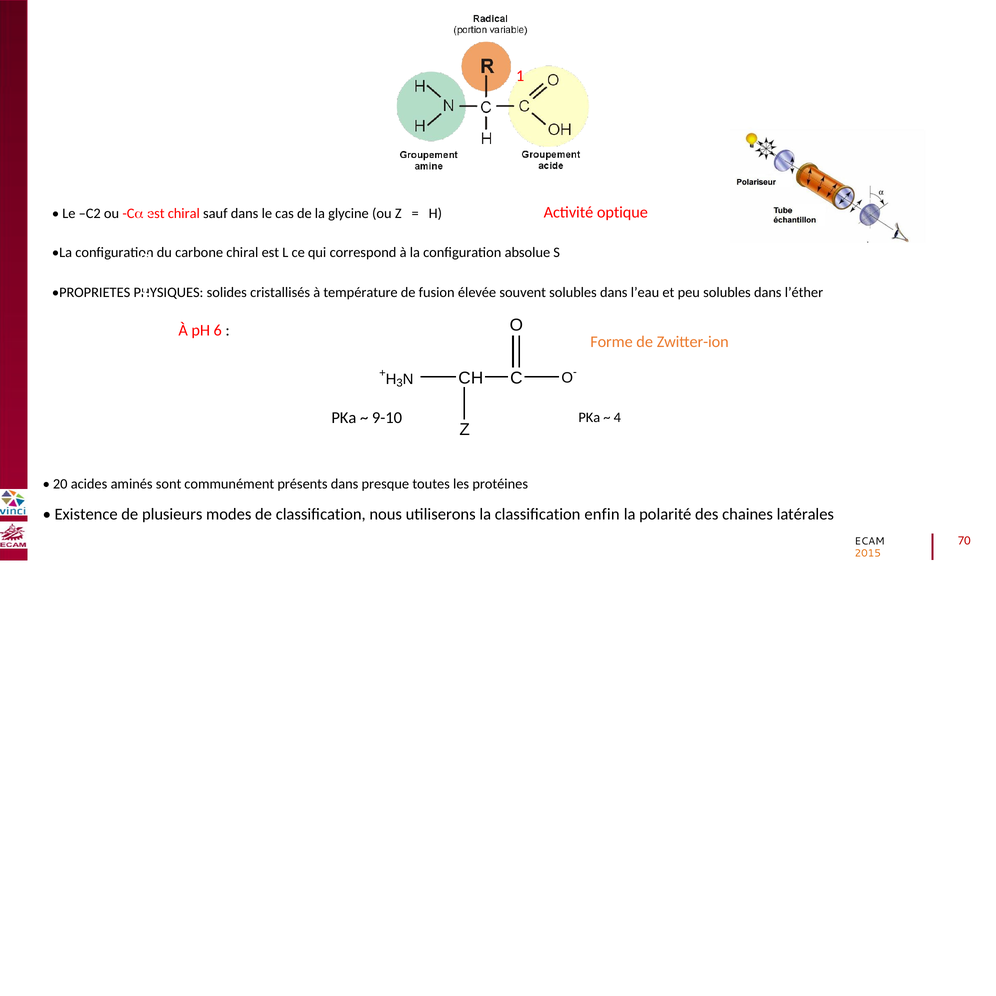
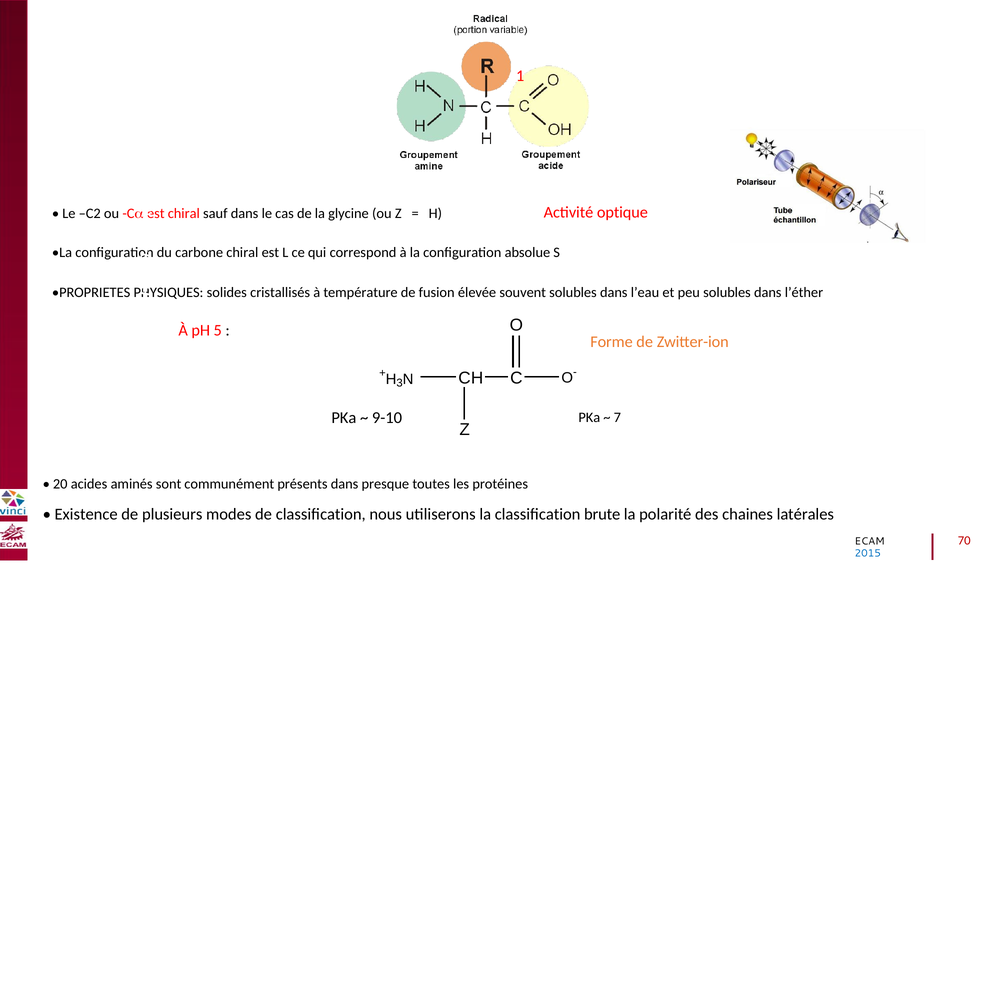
6: 6 -> 5 (218, 330)
4: 4 -> 7 (617, 417)
enfin: enfin -> brute (602, 515)
2015 colour: orange -> blue (868, 553)
